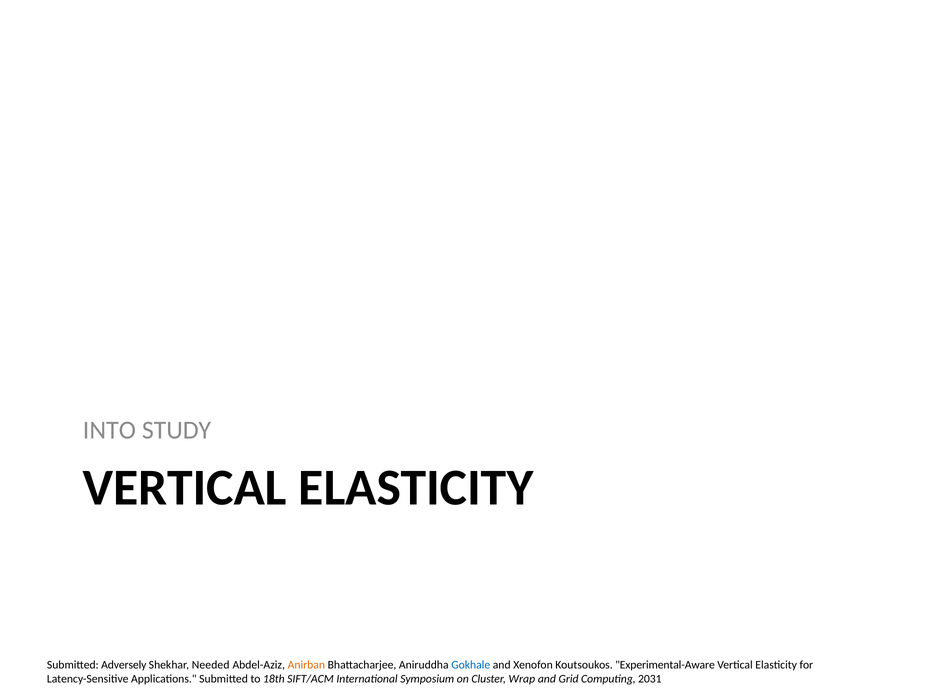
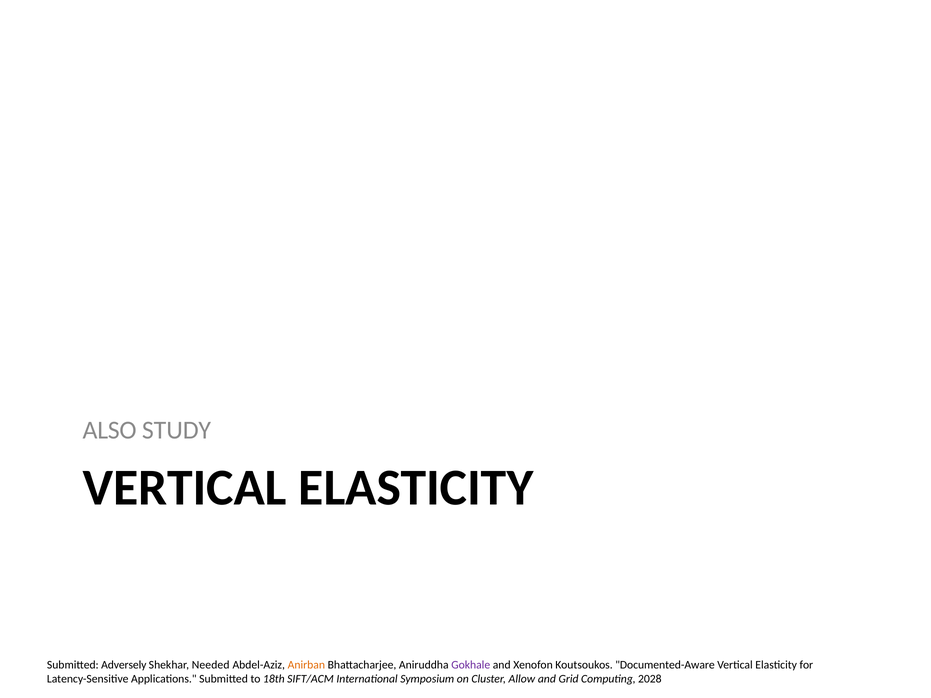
INTO: INTO -> ALSO (110, 430)
Gokhale colour: blue -> purple (471, 665)
Experimental-Aware: Experimental-Aware -> Documented-Aware (665, 665)
Wrap: Wrap -> Allow (522, 679)
2031: 2031 -> 2028 (650, 679)
